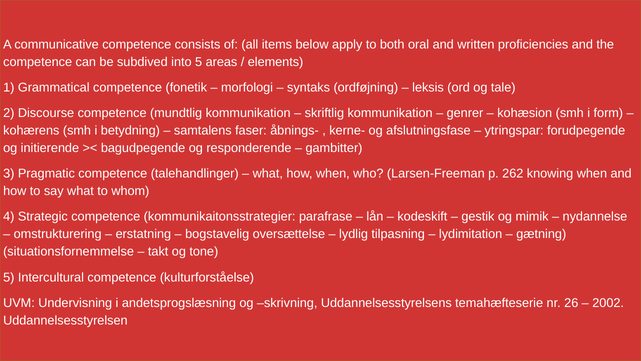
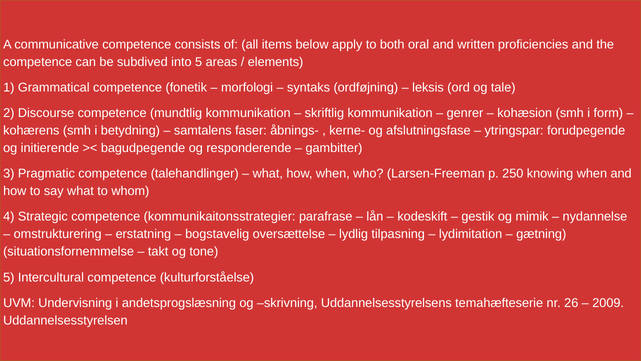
262: 262 -> 250 (513, 174)
2002: 2002 -> 2009 (608, 302)
